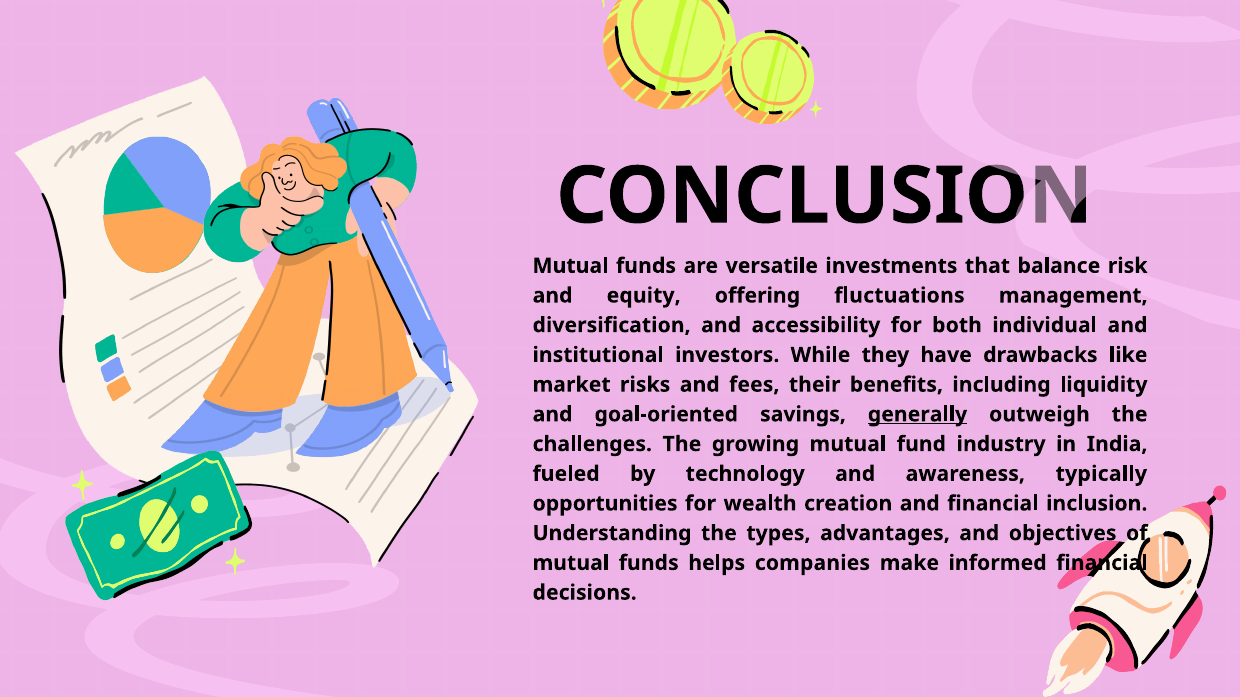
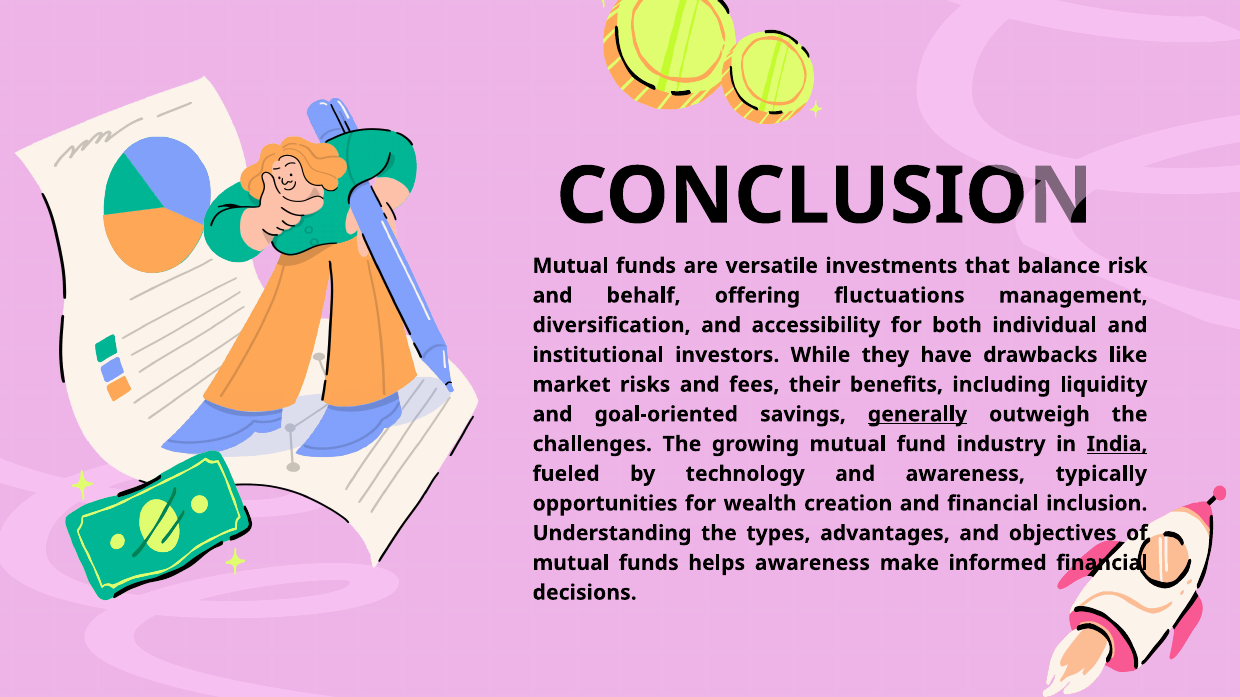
equity: equity -> behalf (644, 296)
India underline: none -> present (1117, 444)
helps companies: companies -> awareness (812, 563)
